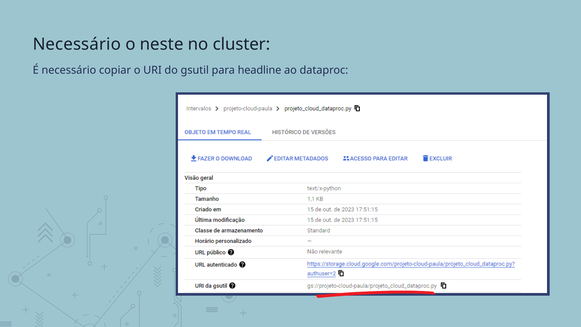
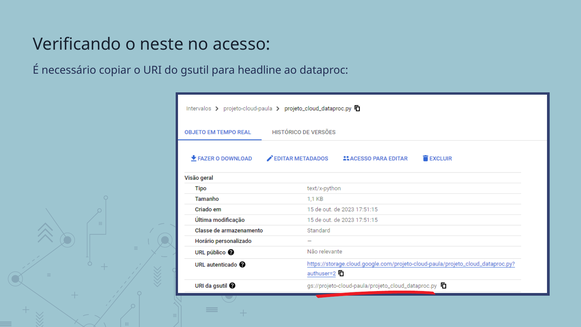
Necessário: Necessário -> Verificando (77, 44)
cluster: cluster -> acesso (242, 44)
